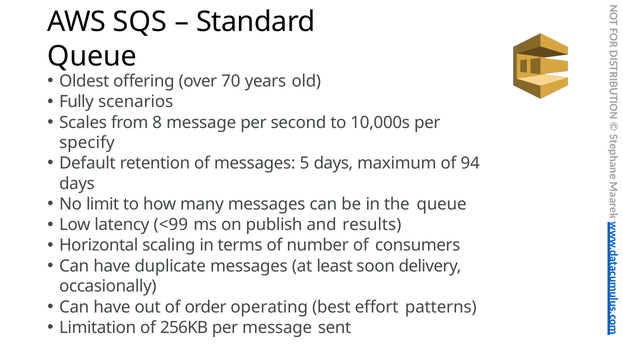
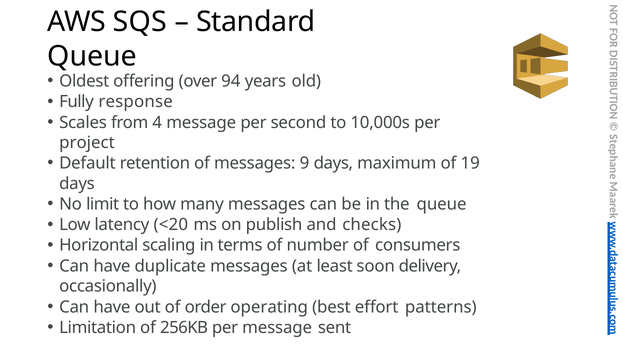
70: 70 -> 94 (231, 81)
scenarios: scenarios -> response (136, 102)
8: 8 -> 4 (157, 123)
specify: specify -> project (87, 143)
5: 5 -> 9 (304, 164)
94: 94 -> 19 (470, 164)
<99: <99 -> <20 (171, 225)
results: results -> checks (372, 225)
